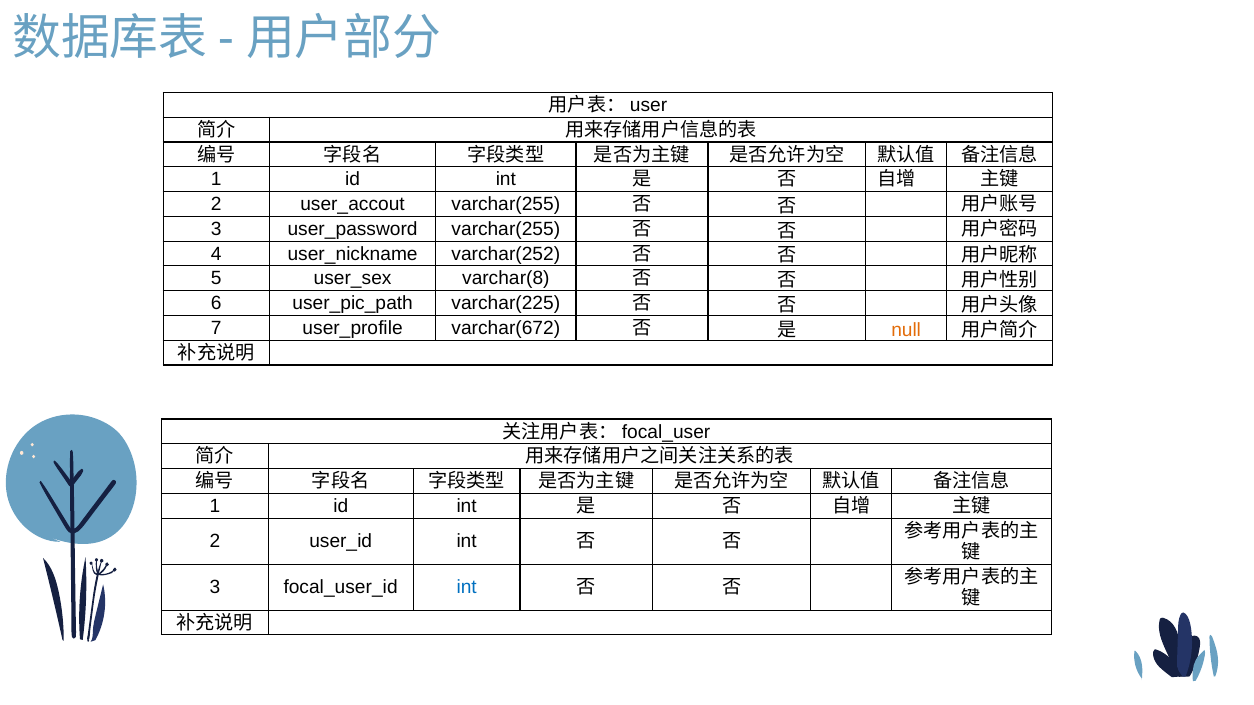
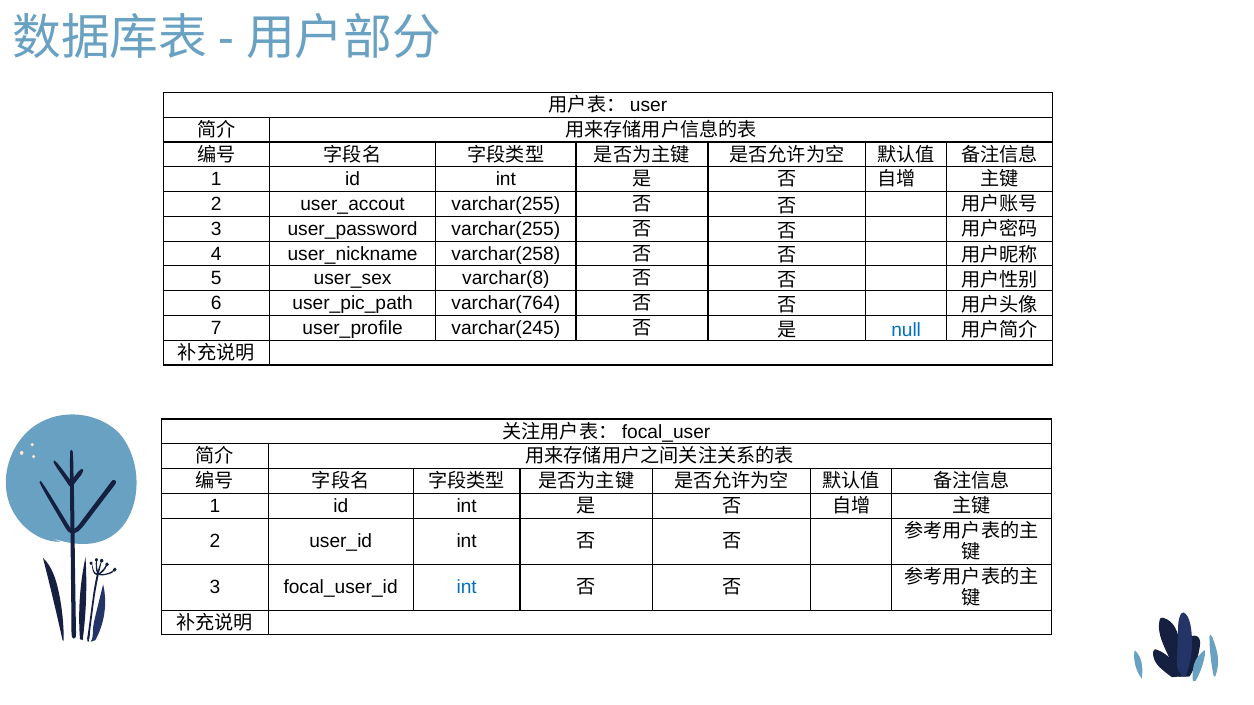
varchar(252: varchar(252 -> varchar(258 (506, 254)
varchar(225: varchar(225 -> varchar(764 (506, 304)
varchar(672: varchar(672 -> varchar(245 (506, 328)
null colour: orange -> blue (906, 330)
